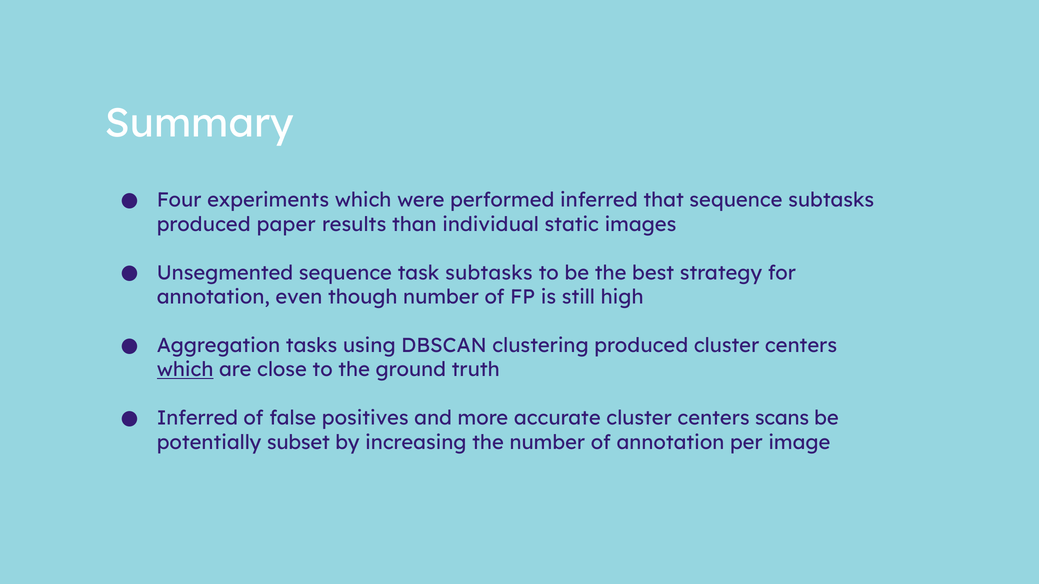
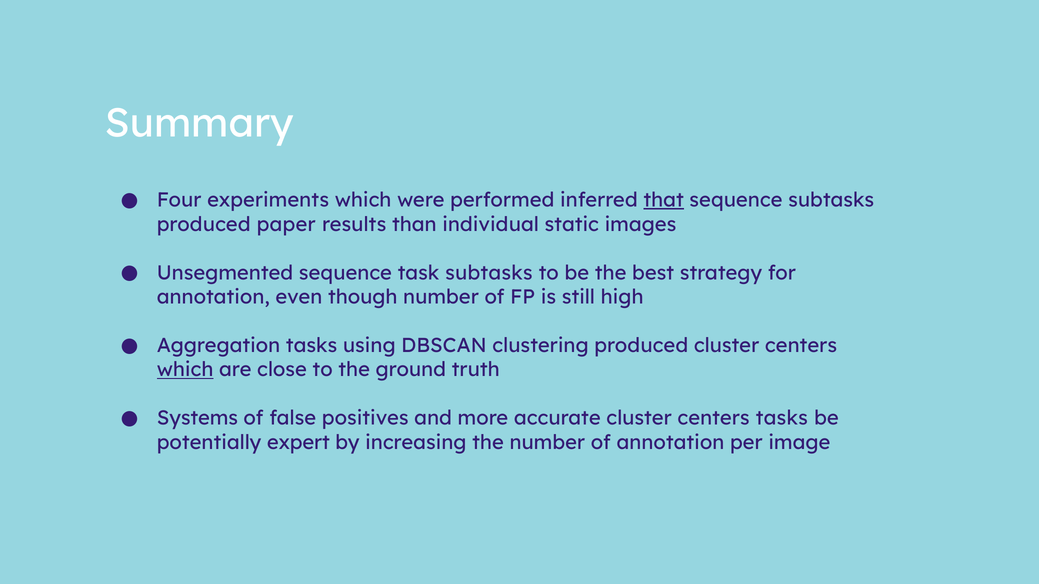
that underline: none -> present (664, 200)
Inferred: Inferred -> Systems (197, 419)
centers scans: scans -> tasks (782, 419)
subset: subset -> expert (298, 443)
